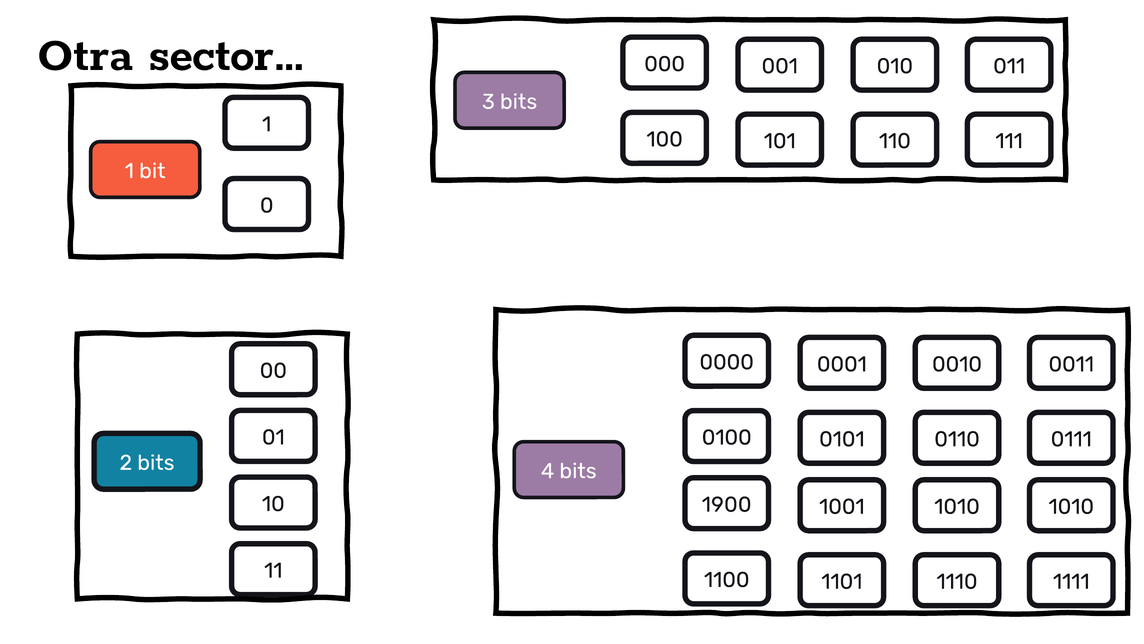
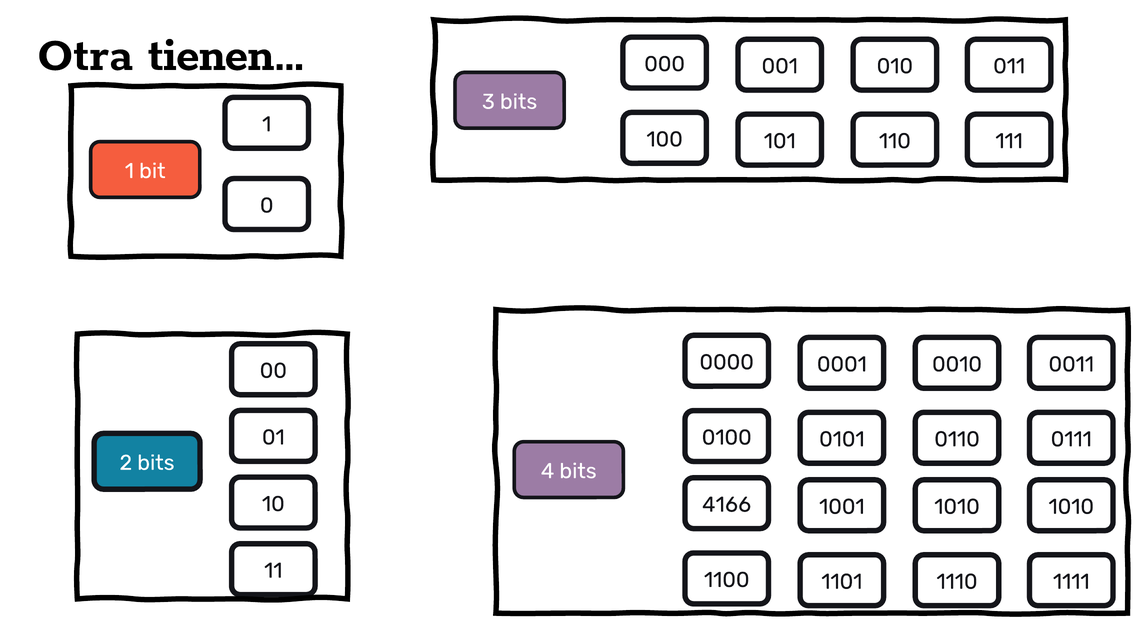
sector…: sector… -> tienen… (227, 53)
1900: 1900 -> 4166 (727, 504)
